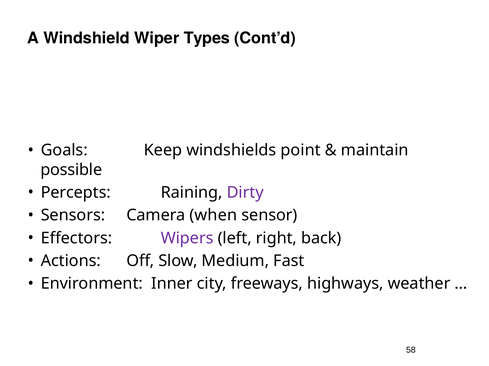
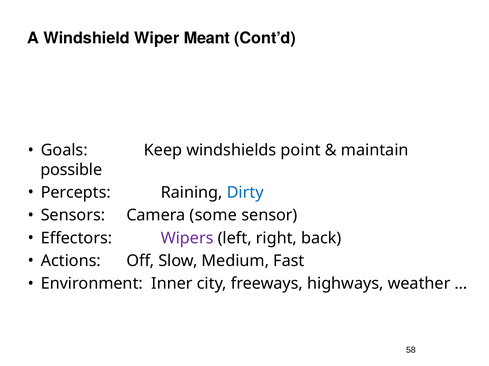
Types: Types -> Meant (207, 38)
Dirty colour: purple -> blue (245, 193)
when: when -> some (213, 216)
